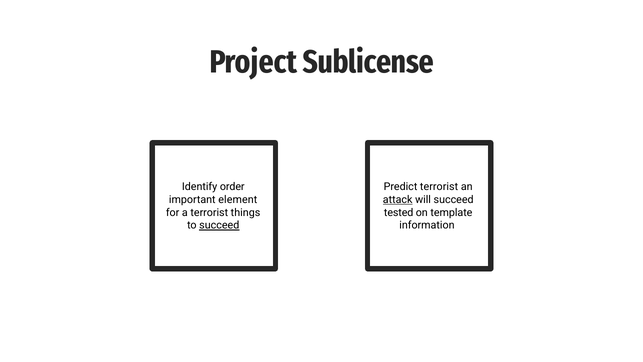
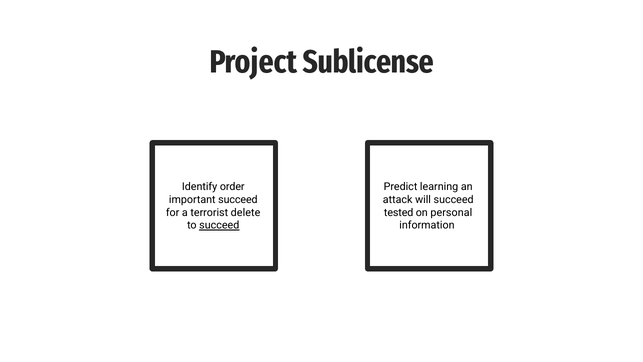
Predict terrorist: terrorist -> learning (439, 187)
important element: element -> succeed (238, 199)
attack underline: present -> none (398, 199)
things: things -> delete (246, 212)
template: template -> personal (451, 212)
